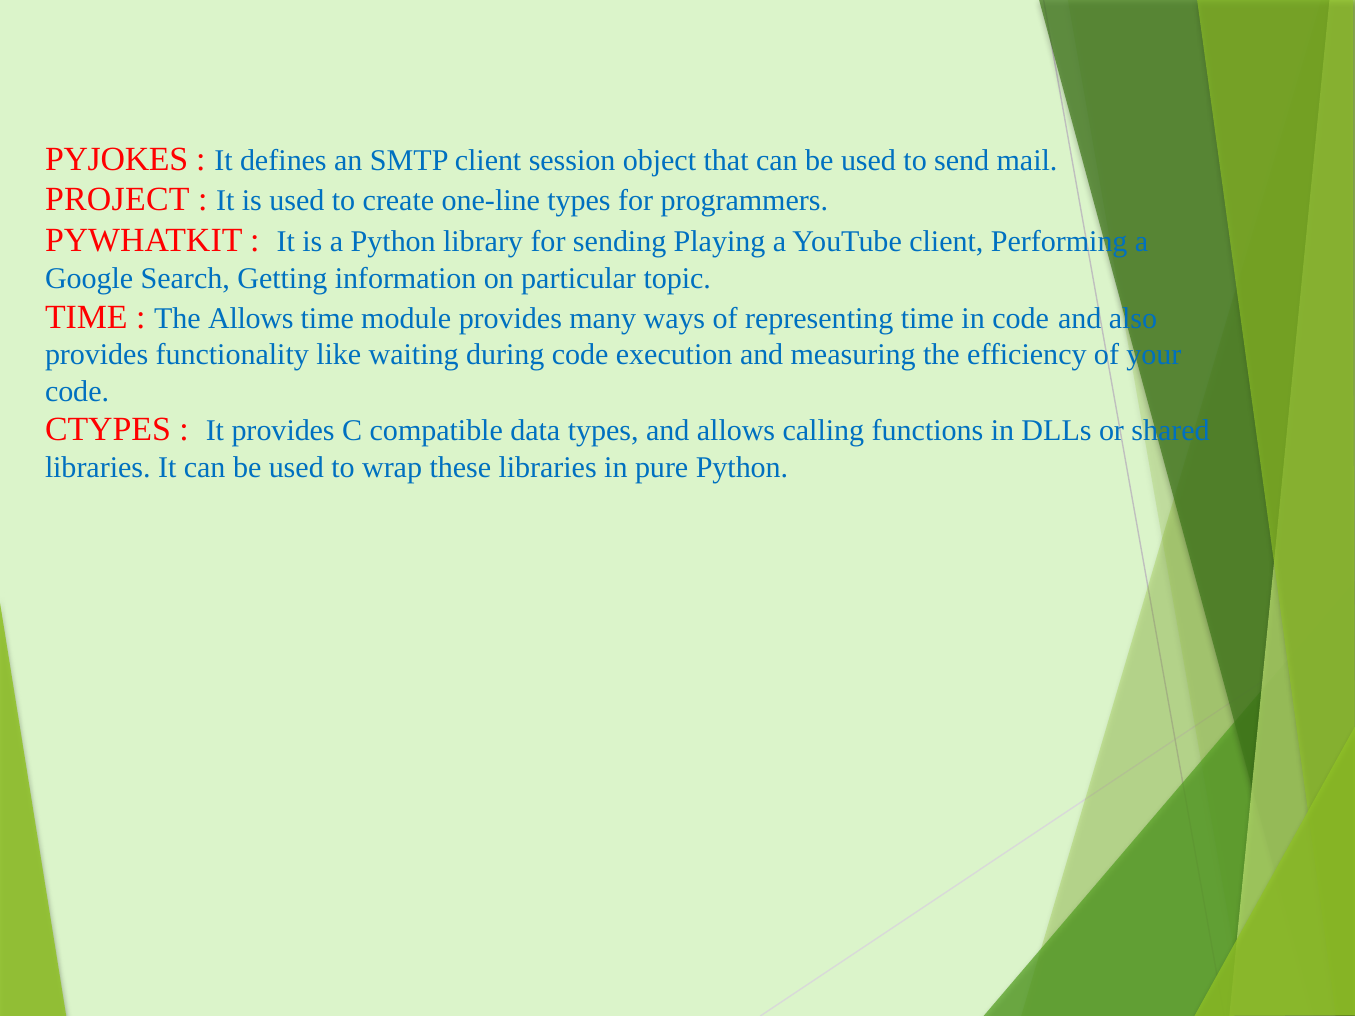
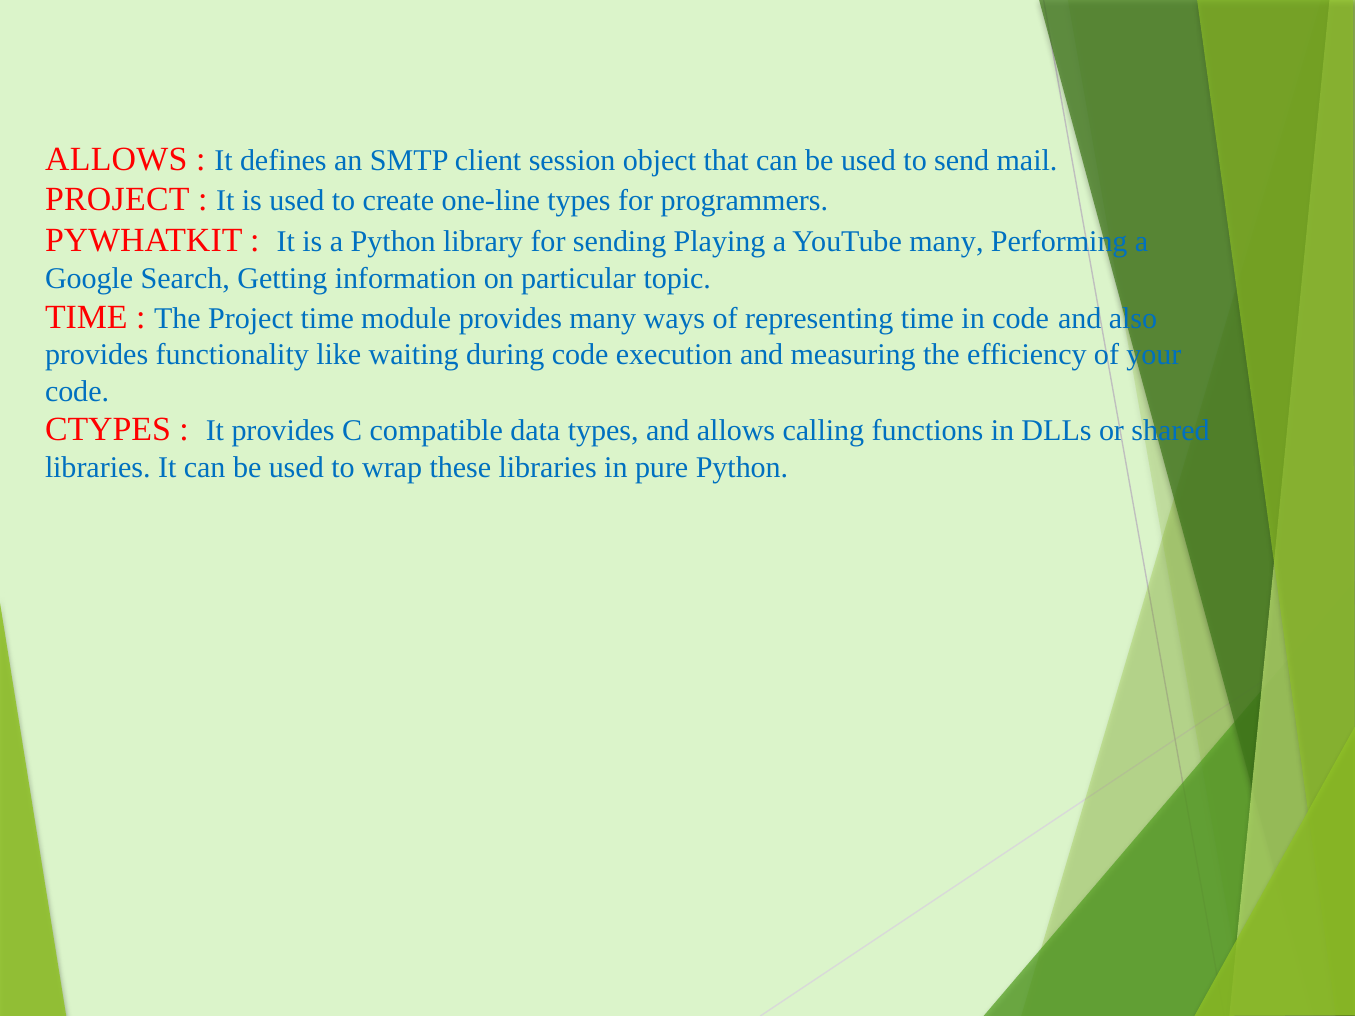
PYJOKES: PYJOKES -> ALLOWS (116, 159)
YouTube client: client -> many (946, 241)
The Allows: Allows -> Project (251, 318)
